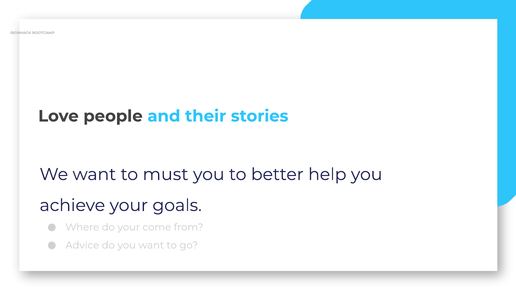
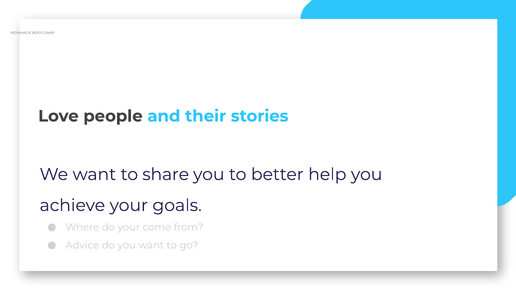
must: must -> share (166, 175)
